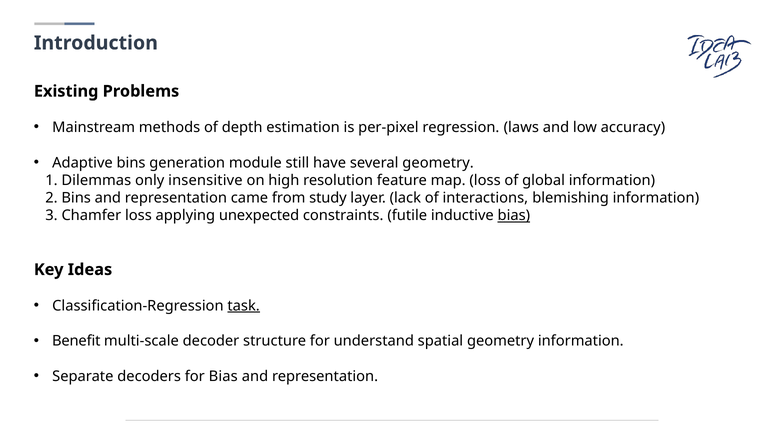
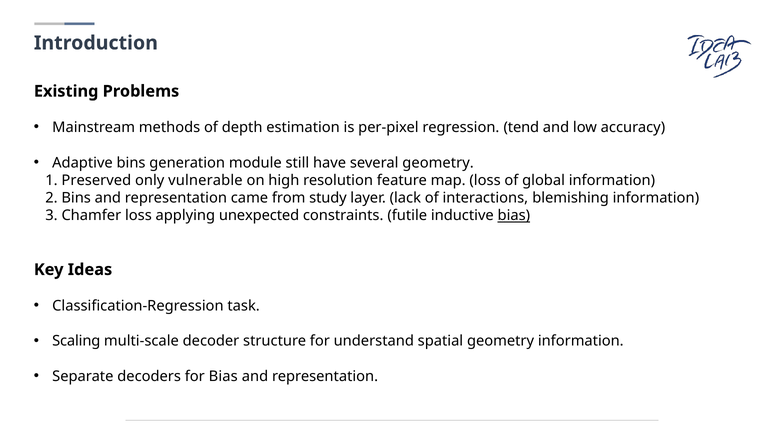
laws: laws -> tend (521, 127)
Dilemmas: Dilemmas -> Preserved (96, 180)
insensitive: insensitive -> vulnerable (205, 180)
task underline: present -> none (244, 306)
Benefit: Benefit -> Scaling (76, 341)
